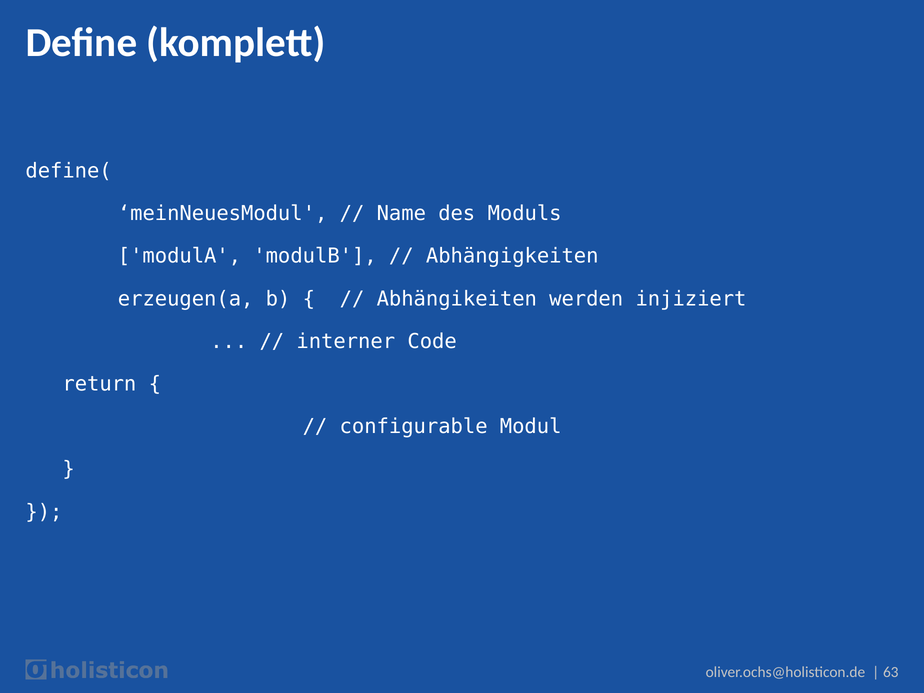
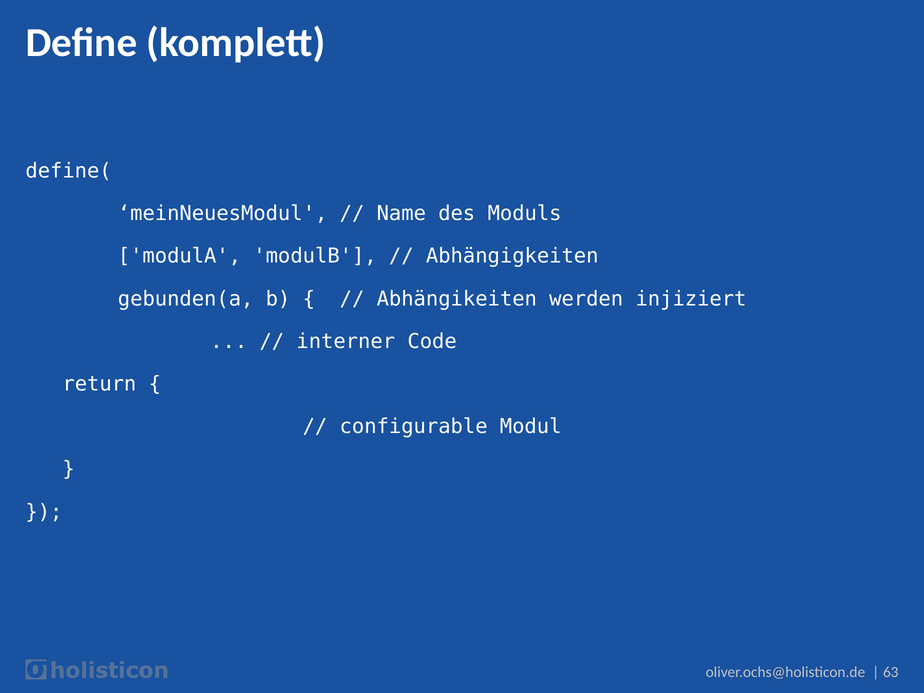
erzeugen(a: erzeugen(a -> gebunden(a (186, 299)
